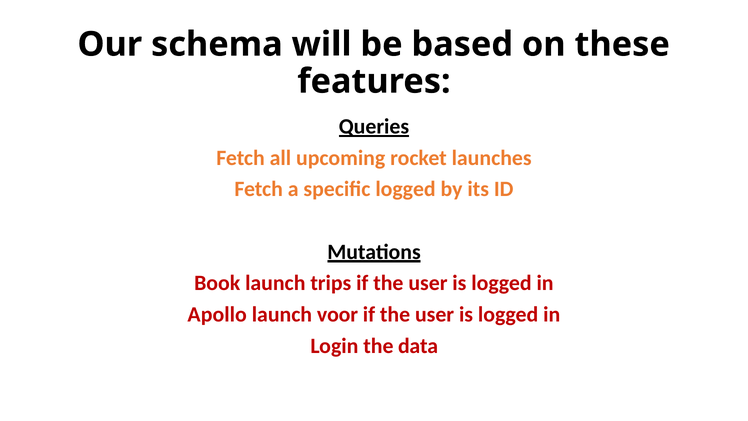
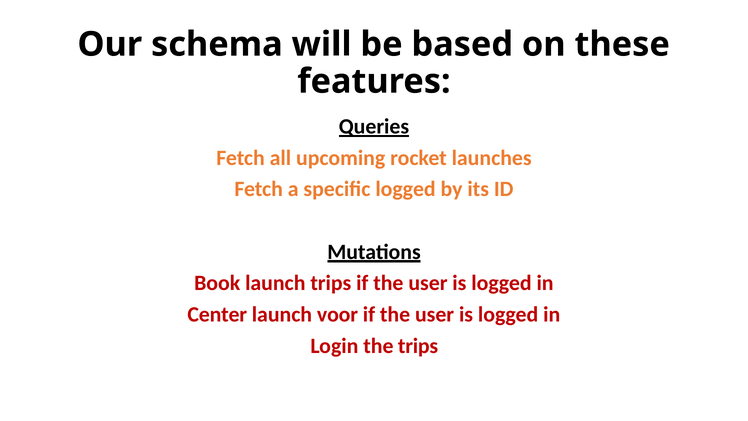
Apollo: Apollo -> Center (217, 314)
the data: data -> trips (418, 346)
